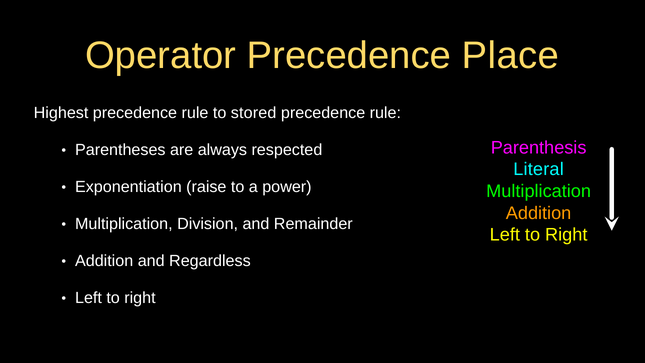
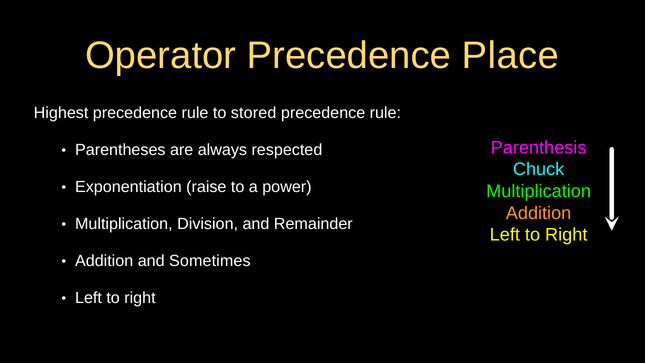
Literal: Literal -> Chuck (539, 169)
Regardless: Regardless -> Sometimes (210, 261)
